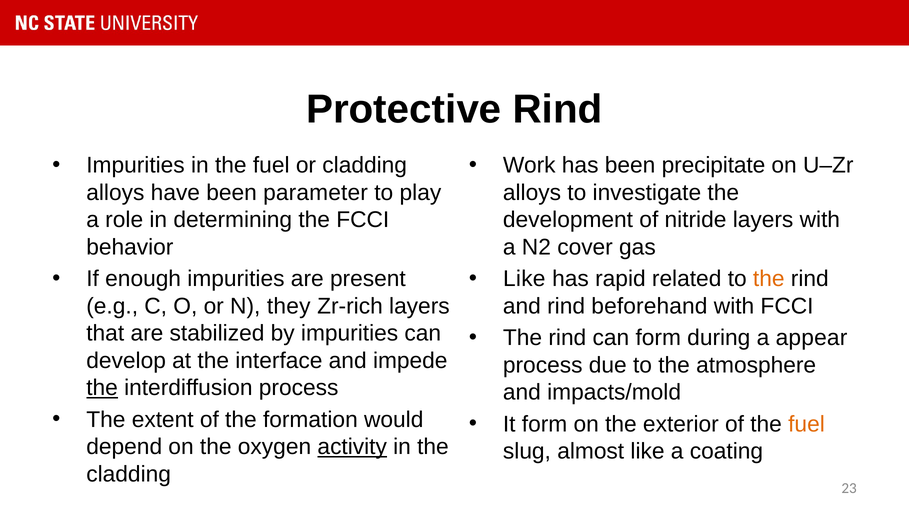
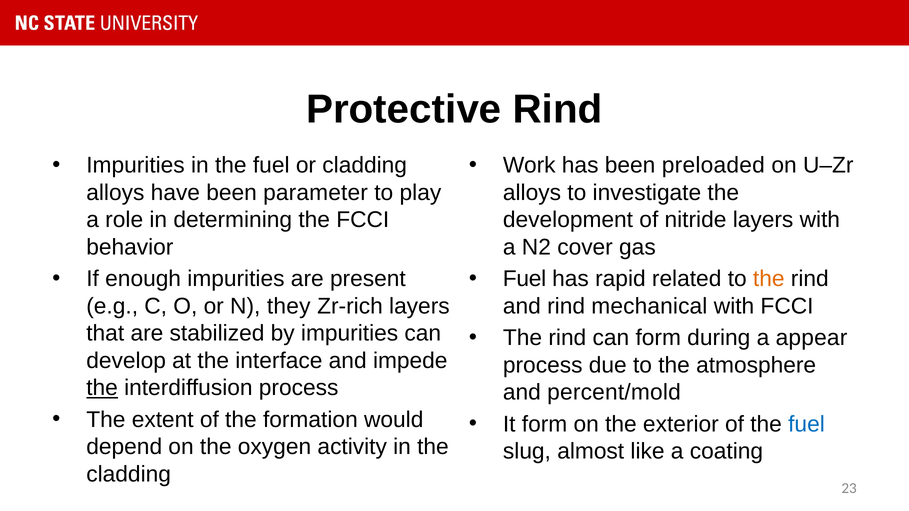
precipitate: precipitate -> preloaded (713, 165)
Like: Like -> Fuel (525, 279)
beforehand: beforehand -> mechanical (649, 306)
impacts/mold: impacts/mold -> percent/mold (614, 393)
fuel colour: orange -> blue (807, 424)
activity underline: present -> none (352, 447)
